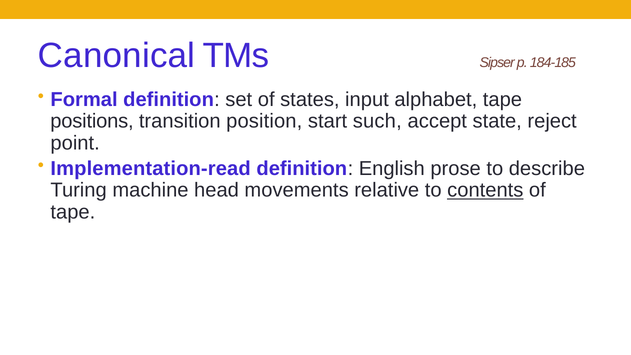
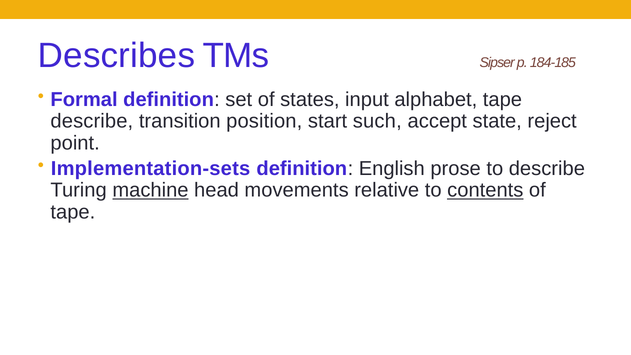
Canonical: Canonical -> Describes (117, 56)
positions: positions -> describe (92, 121)
Implementation-read: Implementation-read -> Implementation-sets (151, 169)
machine underline: none -> present (150, 190)
